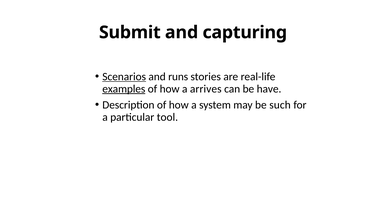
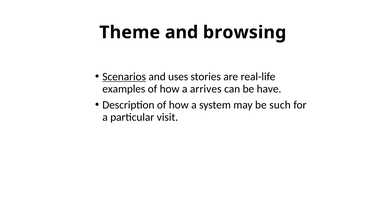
Submit: Submit -> Theme (130, 32)
capturing: capturing -> browsing (245, 32)
runs: runs -> uses (178, 77)
examples underline: present -> none (124, 89)
tool: tool -> visit (167, 117)
